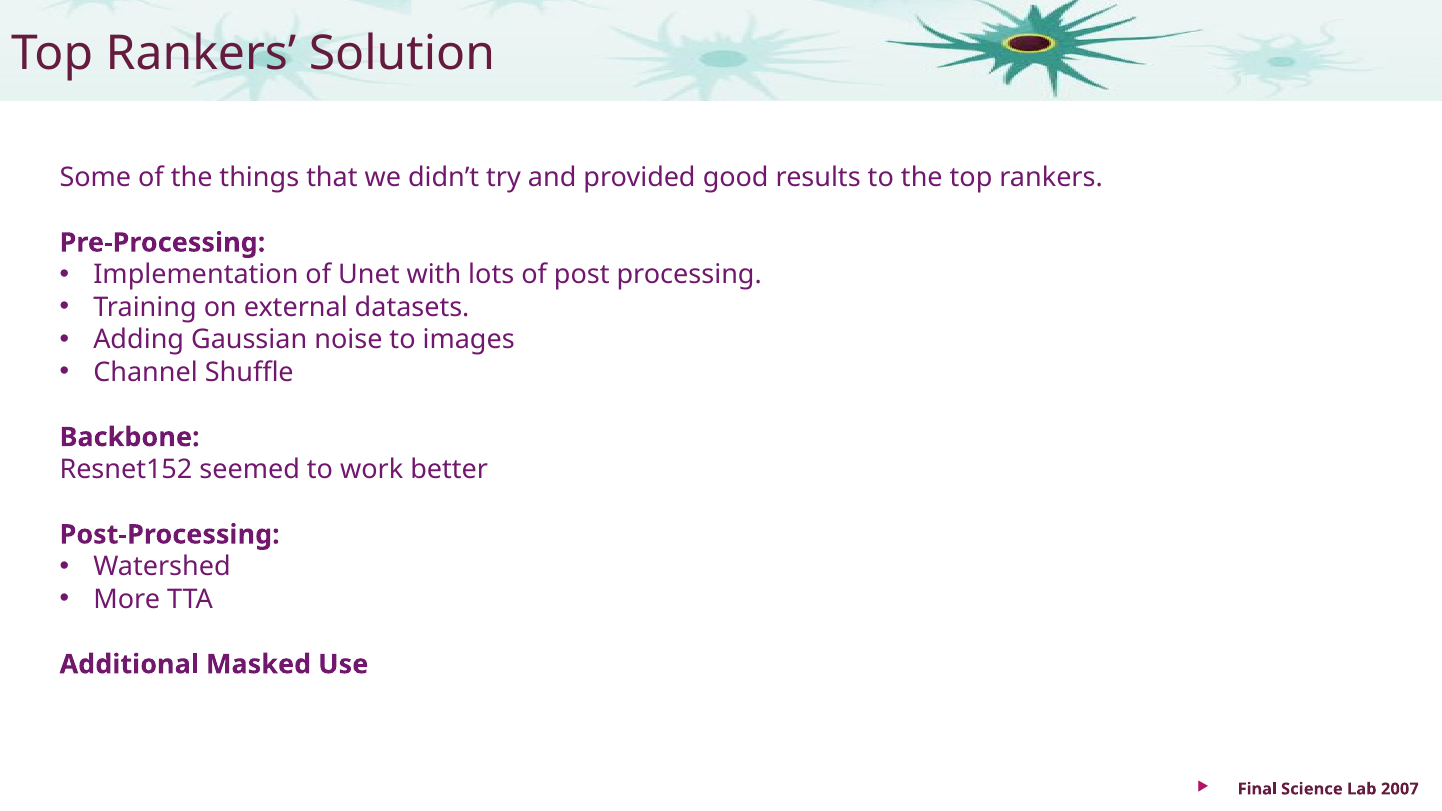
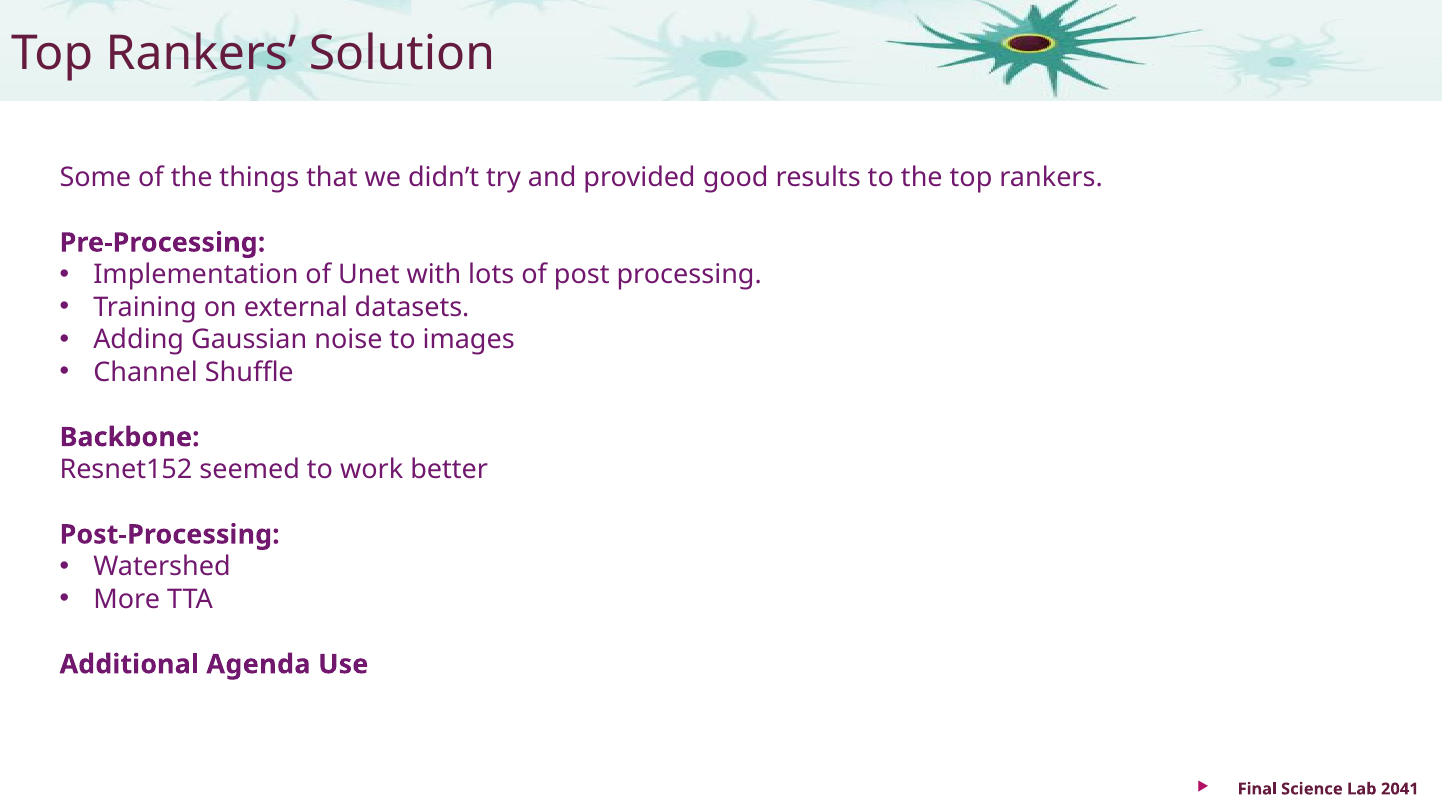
Masked: Masked -> Agenda (258, 664)
2007: 2007 -> 2041 (1400, 789)
